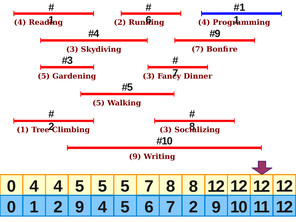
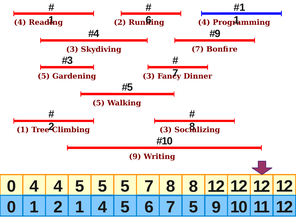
1 2 9: 9 -> 1 (80, 207)
7 2: 2 -> 5 (193, 207)
